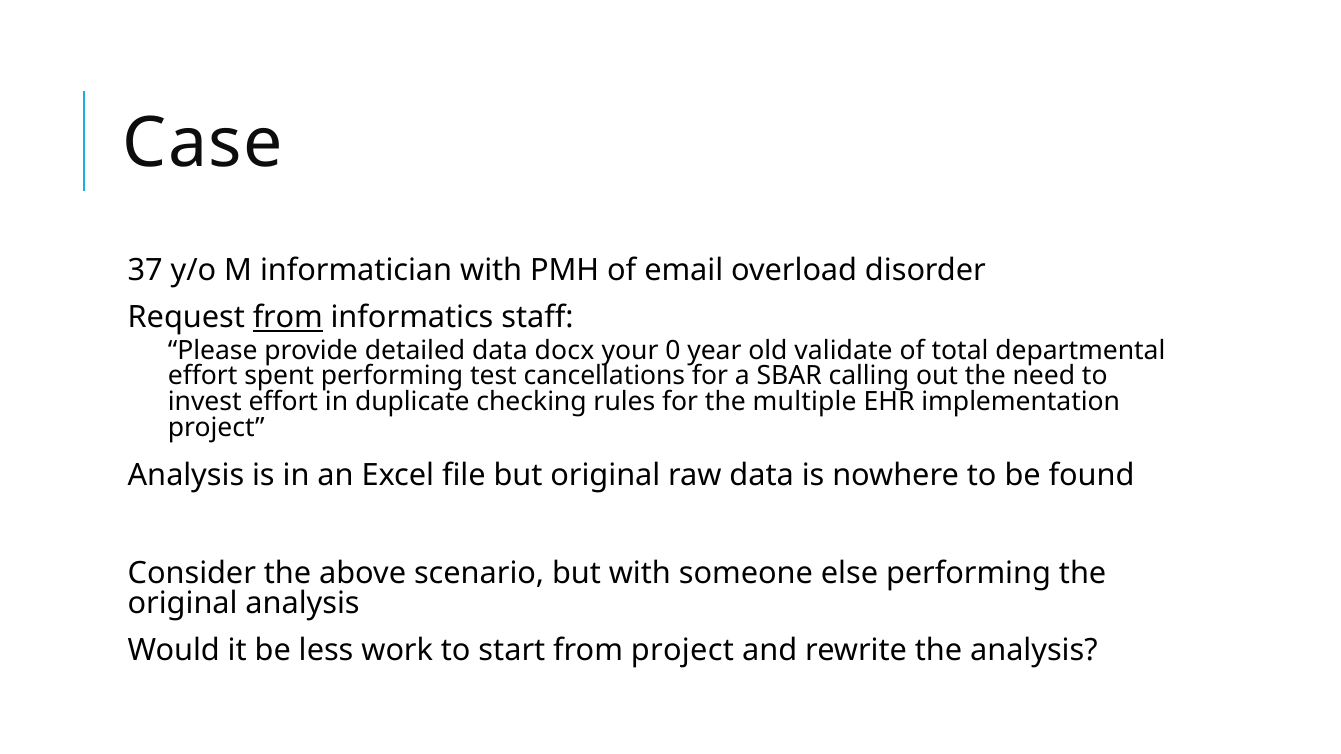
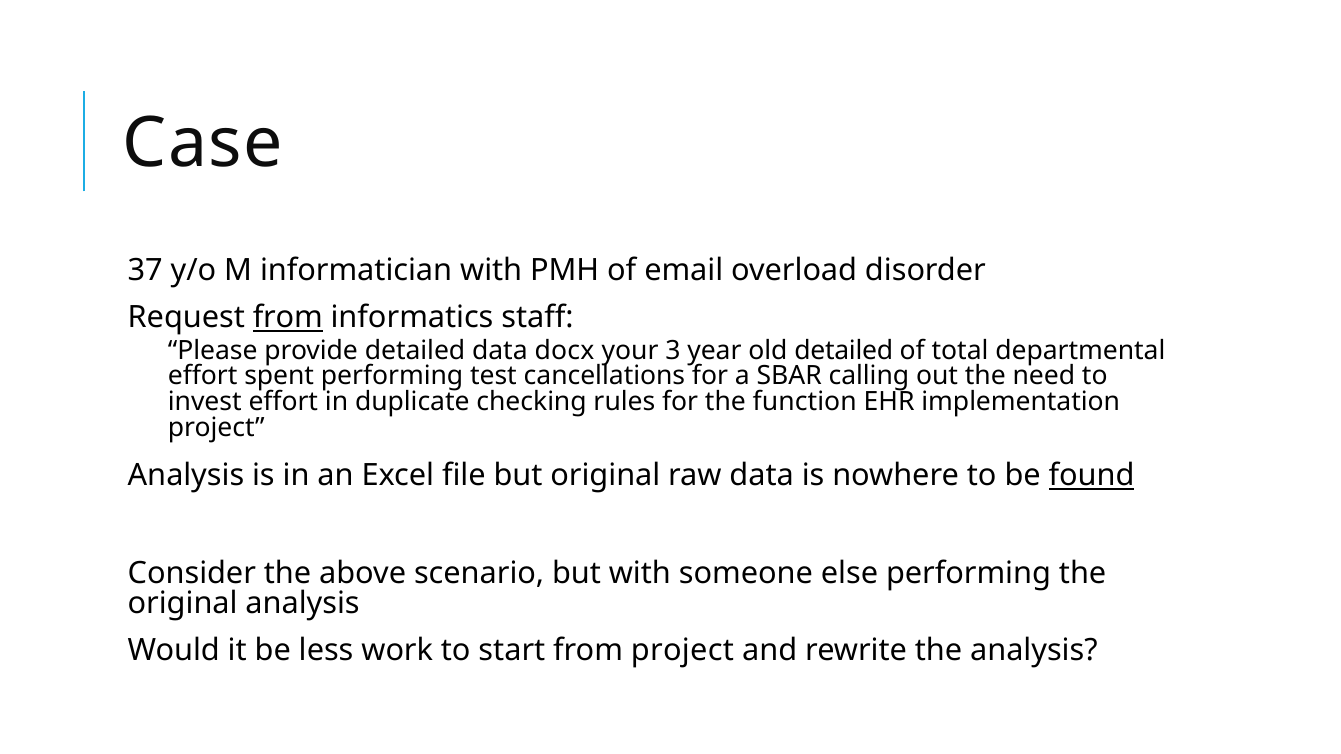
0: 0 -> 3 (673, 351)
old validate: validate -> detailed (844, 351)
multiple: multiple -> function (805, 402)
found underline: none -> present (1092, 476)
